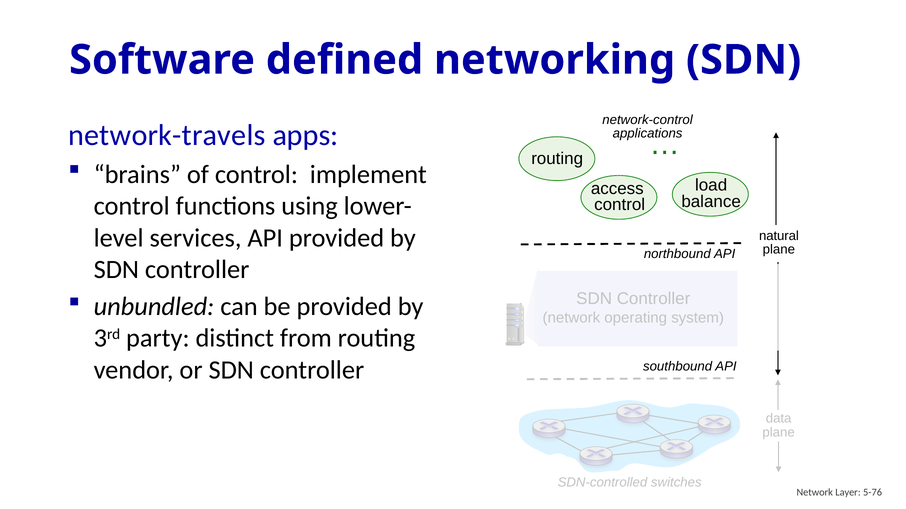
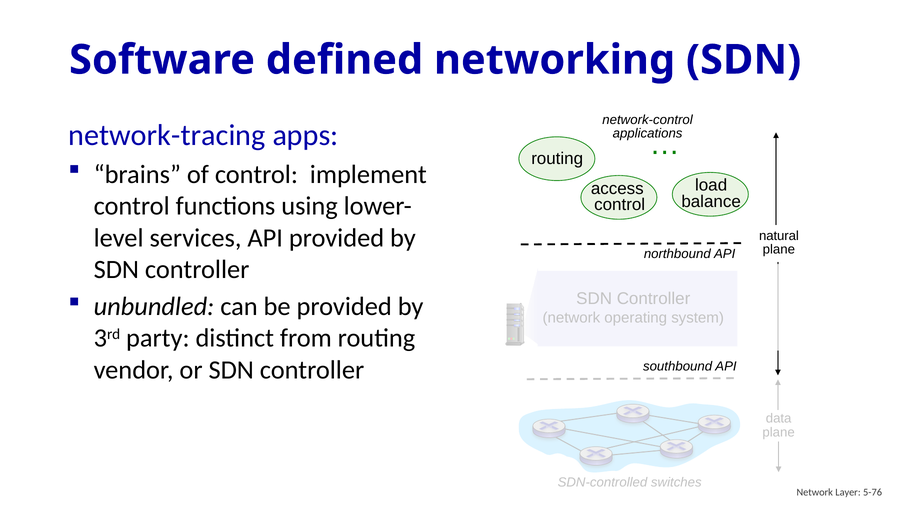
network-travels: network-travels -> network-tracing (167, 136)
